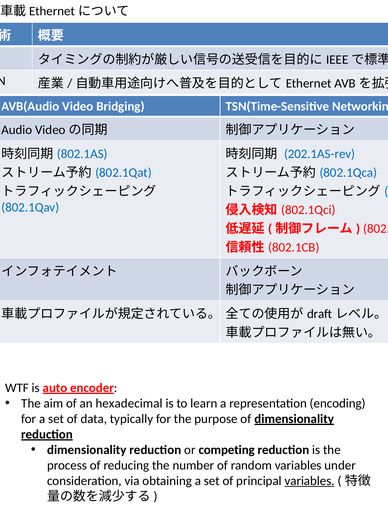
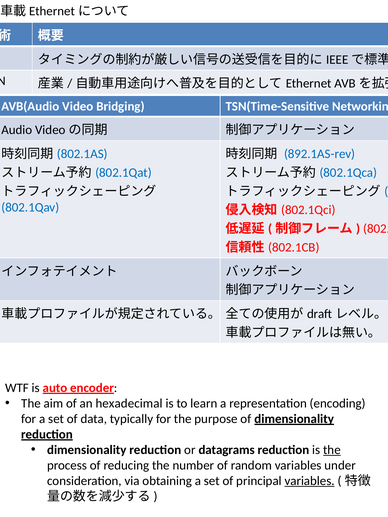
202.1AS-rev: 202.1AS-rev -> 892.1AS-rev (320, 154)
competing: competing -> datagrams (227, 450)
the underline: none -> present (332, 450)
